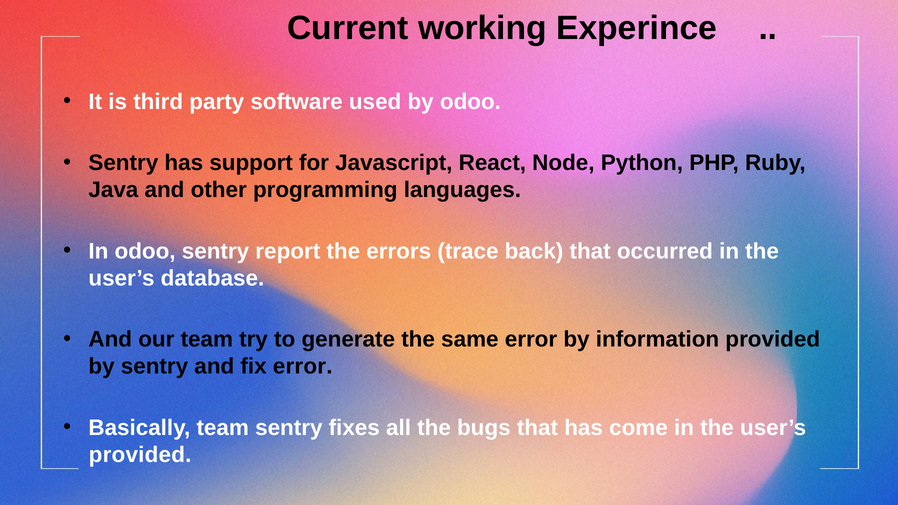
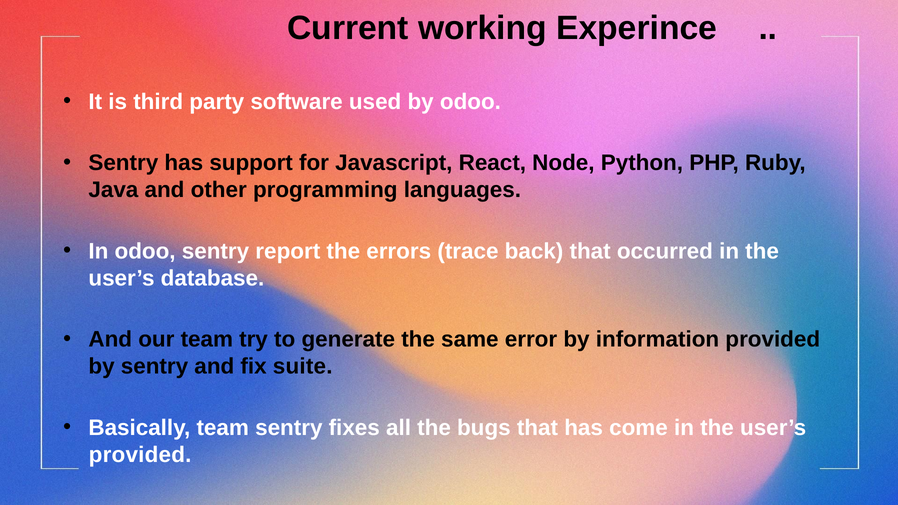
fix error: error -> suite (303, 367)
